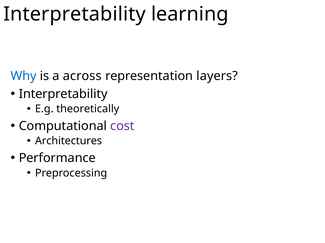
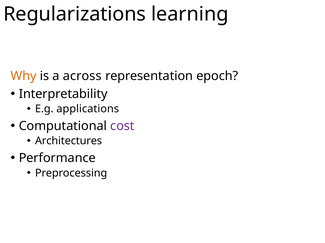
Interpretability: Interpretability -> Regularizations (75, 14)
Why colour: blue -> orange (24, 76)
layers: layers -> epoch (217, 76)
theoretically: theoretically -> applications (88, 109)
